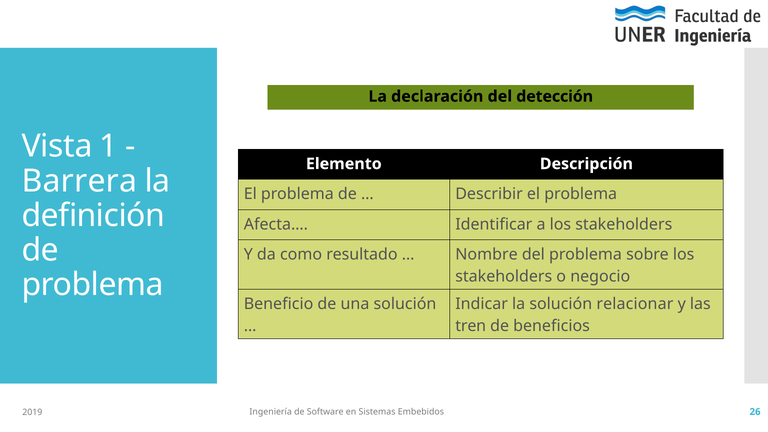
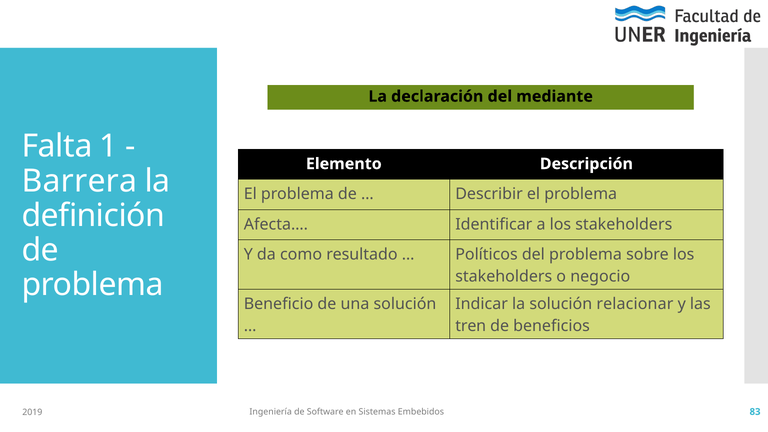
detección: detección -> mediante (555, 96)
Vista: Vista -> Falta (57, 146)
Nombre: Nombre -> Políticos (487, 255)
26: 26 -> 83 (755, 412)
